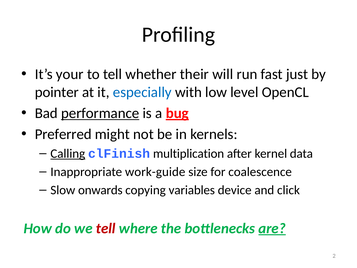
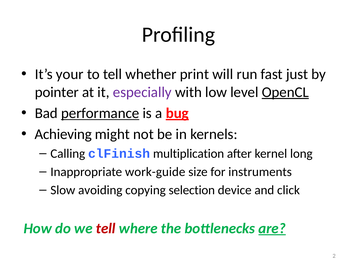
their: their -> print (194, 74)
especially colour: blue -> purple (142, 92)
OpenCL underline: none -> present (285, 92)
Preferred: Preferred -> Achieving (63, 134)
Calling underline: present -> none (68, 153)
data: data -> long (301, 153)
coalescence: coalescence -> instruments (260, 172)
onwards: onwards -> avoiding (100, 190)
variables: variables -> selection (192, 190)
